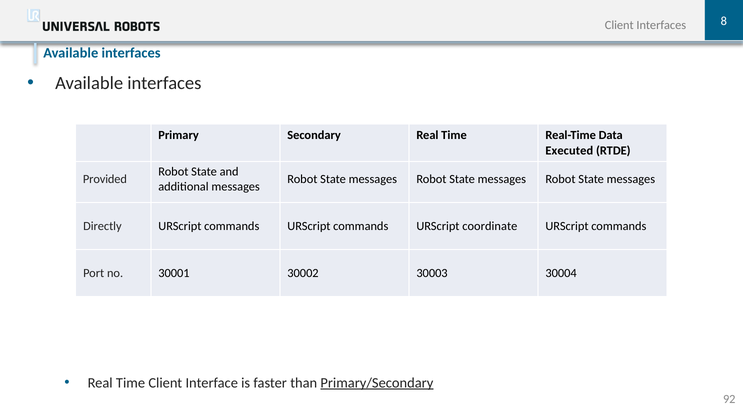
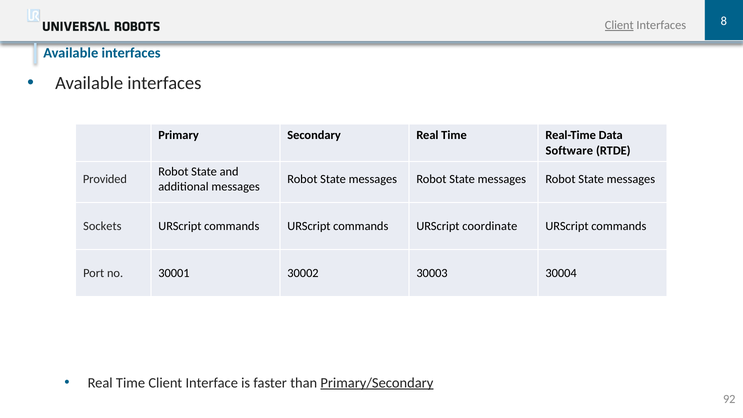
Client underline: none -> present (619, 25)
Executed: Executed -> Software (569, 150)
Directly: Directly -> Sockets (102, 226)
